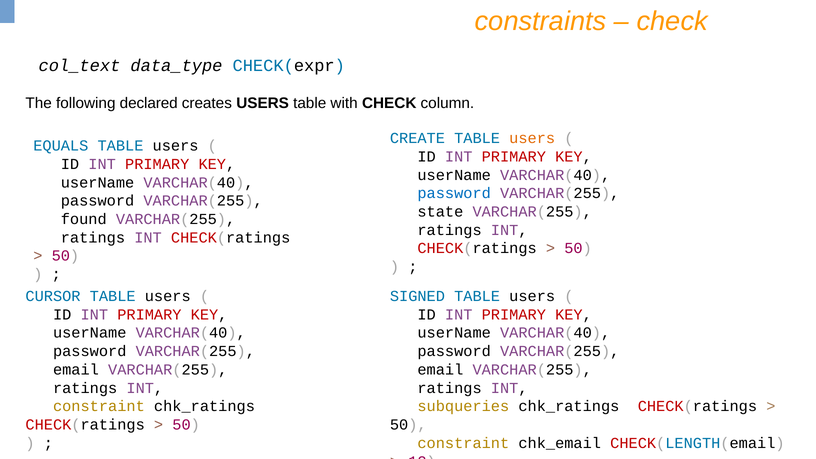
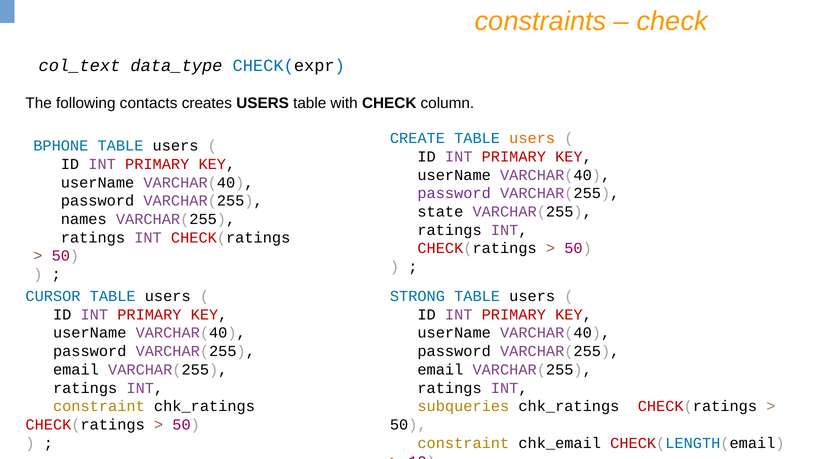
declared: declared -> contacts (149, 103)
EQUALS: EQUALS -> BPHONE (61, 146)
password colour: blue -> purple (454, 193)
found: found -> names (84, 219)
SIGNED: SIGNED -> STRONG (417, 296)
